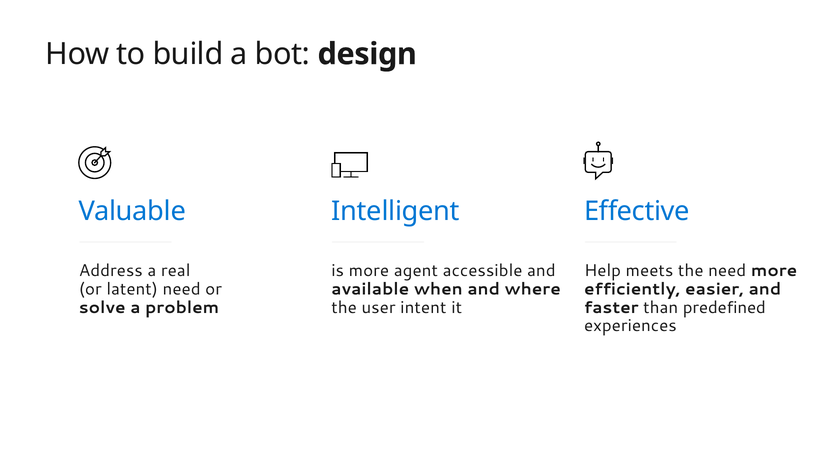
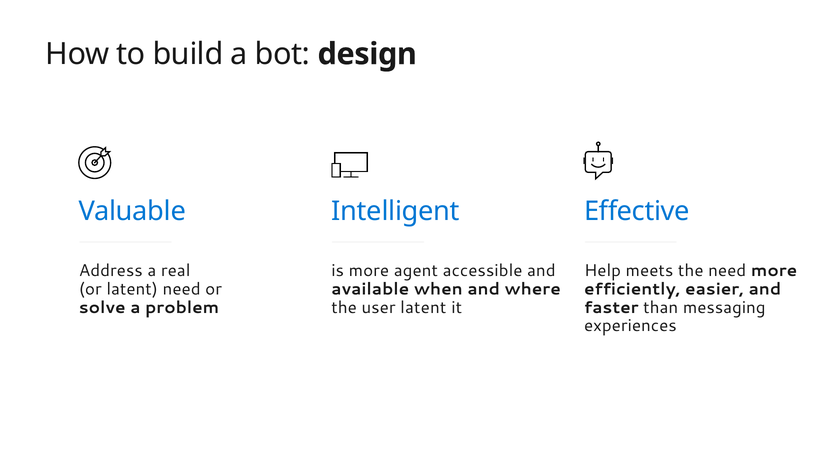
user intent: intent -> latent (423, 308)
predefined: predefined -> messaging (724, 308)
